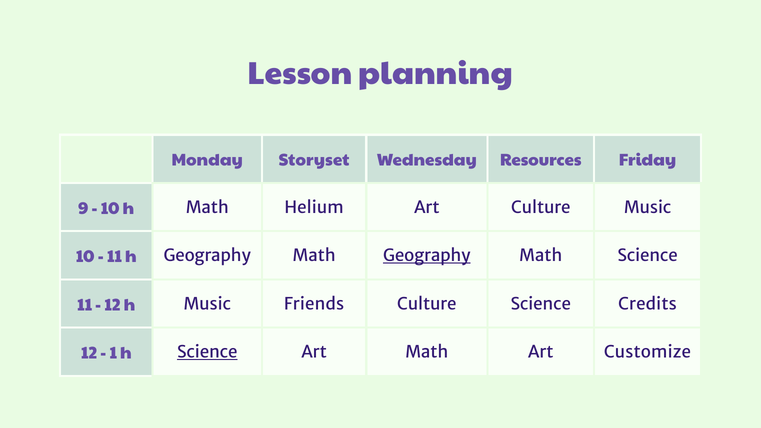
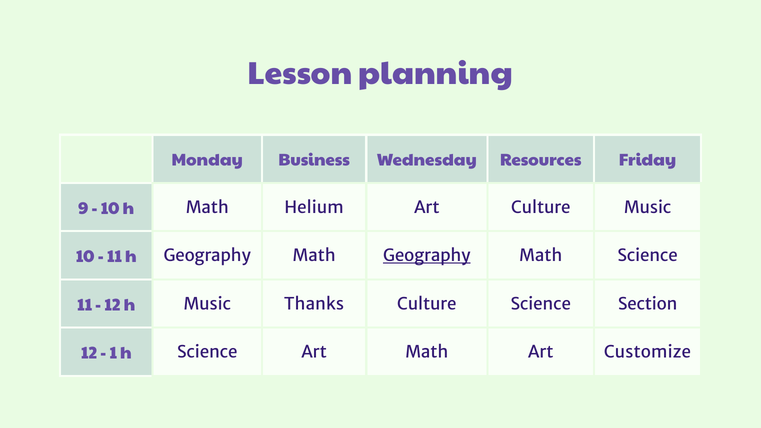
Storyset: Storyset -> Business (314, 160)
Friends: Friends -> Thanks (314, 304)
Credits: Credits -> Section (648, 304)
Science underline: present -> none (207, 352)
